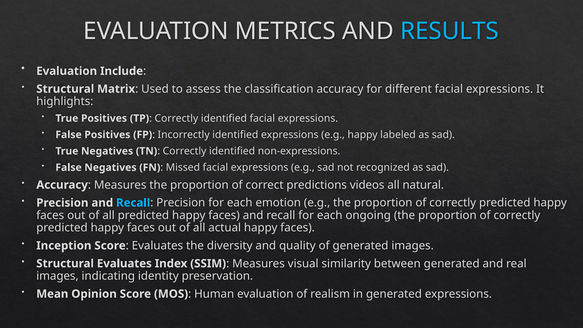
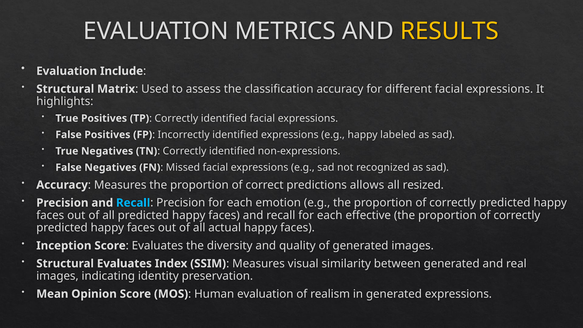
RESULTS colour: light blue -> yellow (449, 31)
videos: videos -> allows (367, 185)
natural: natural -> resized (423, 185)
ongoing: ongoing -> effective (368, 215)
